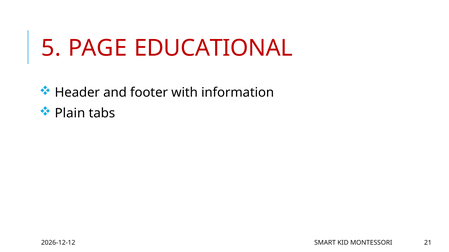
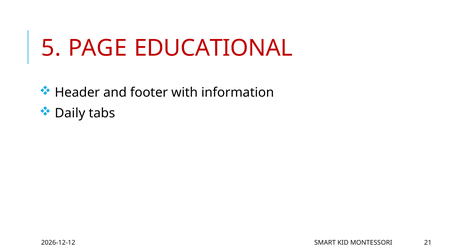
Plain: Plain -> Daily (70, 114)
